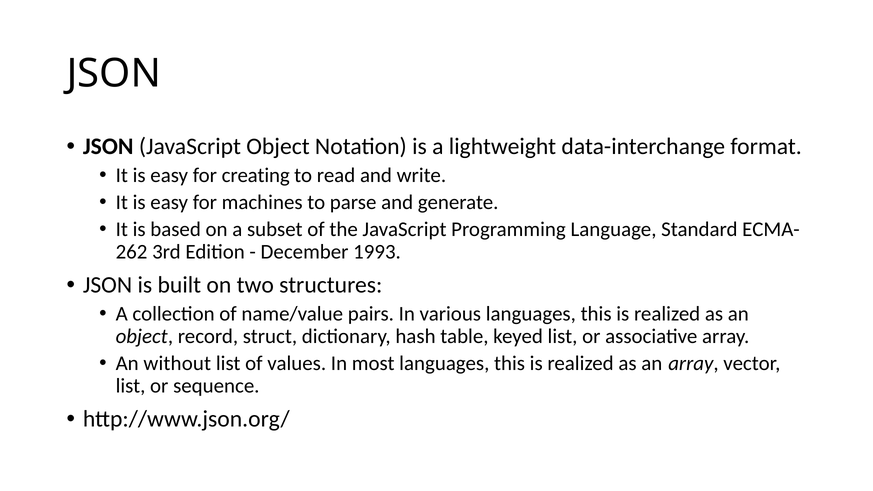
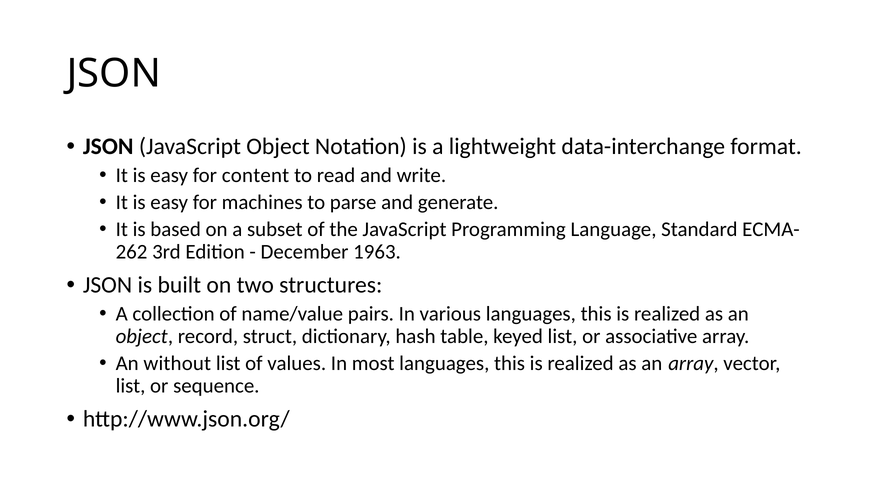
creating: creating -> content (256, 175)
1993: 1993 -> 1963 (377, 252)
